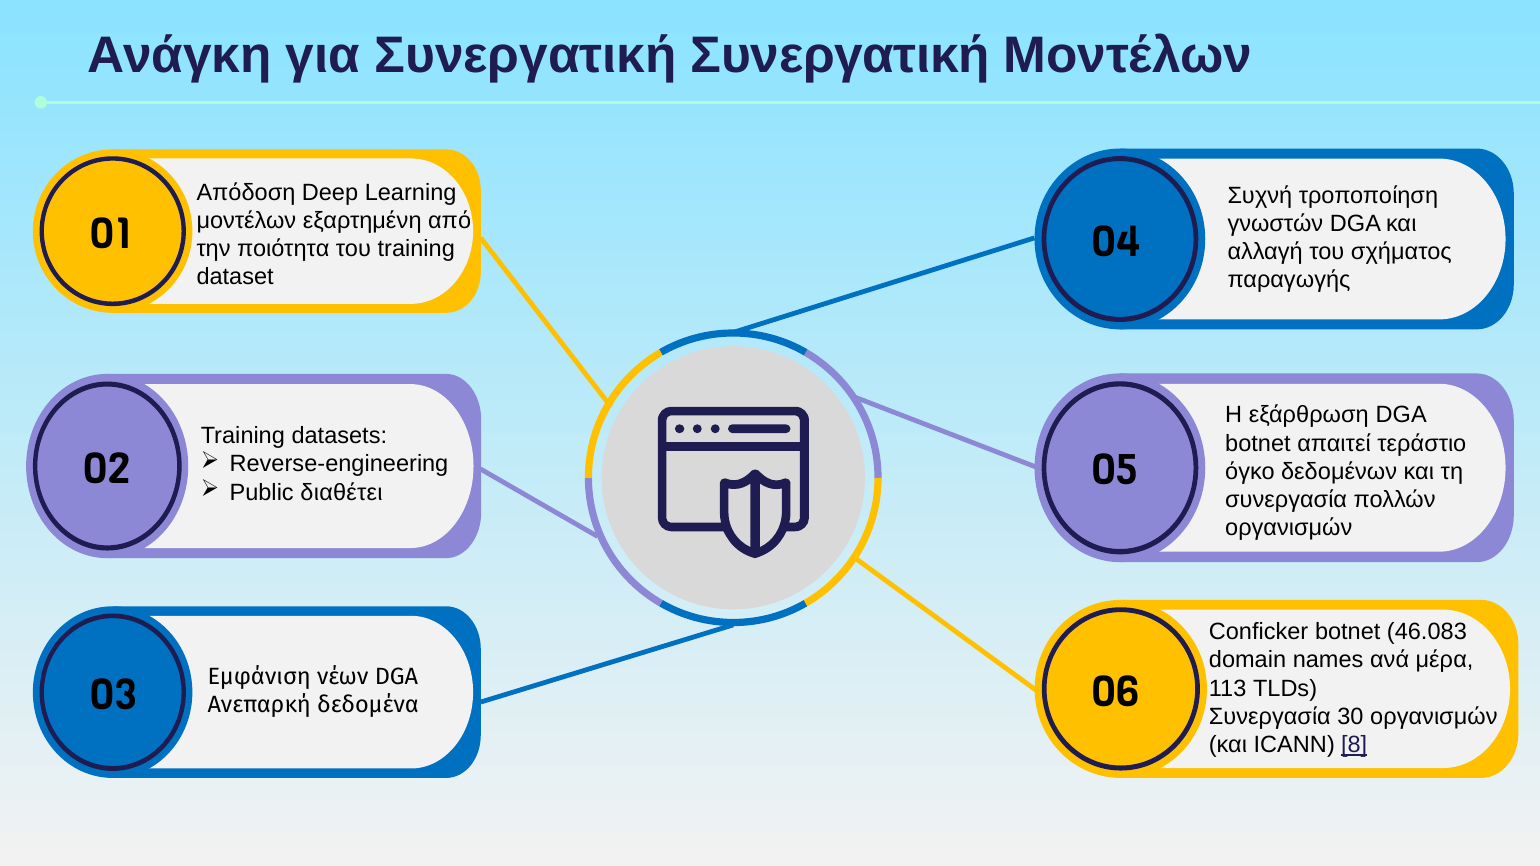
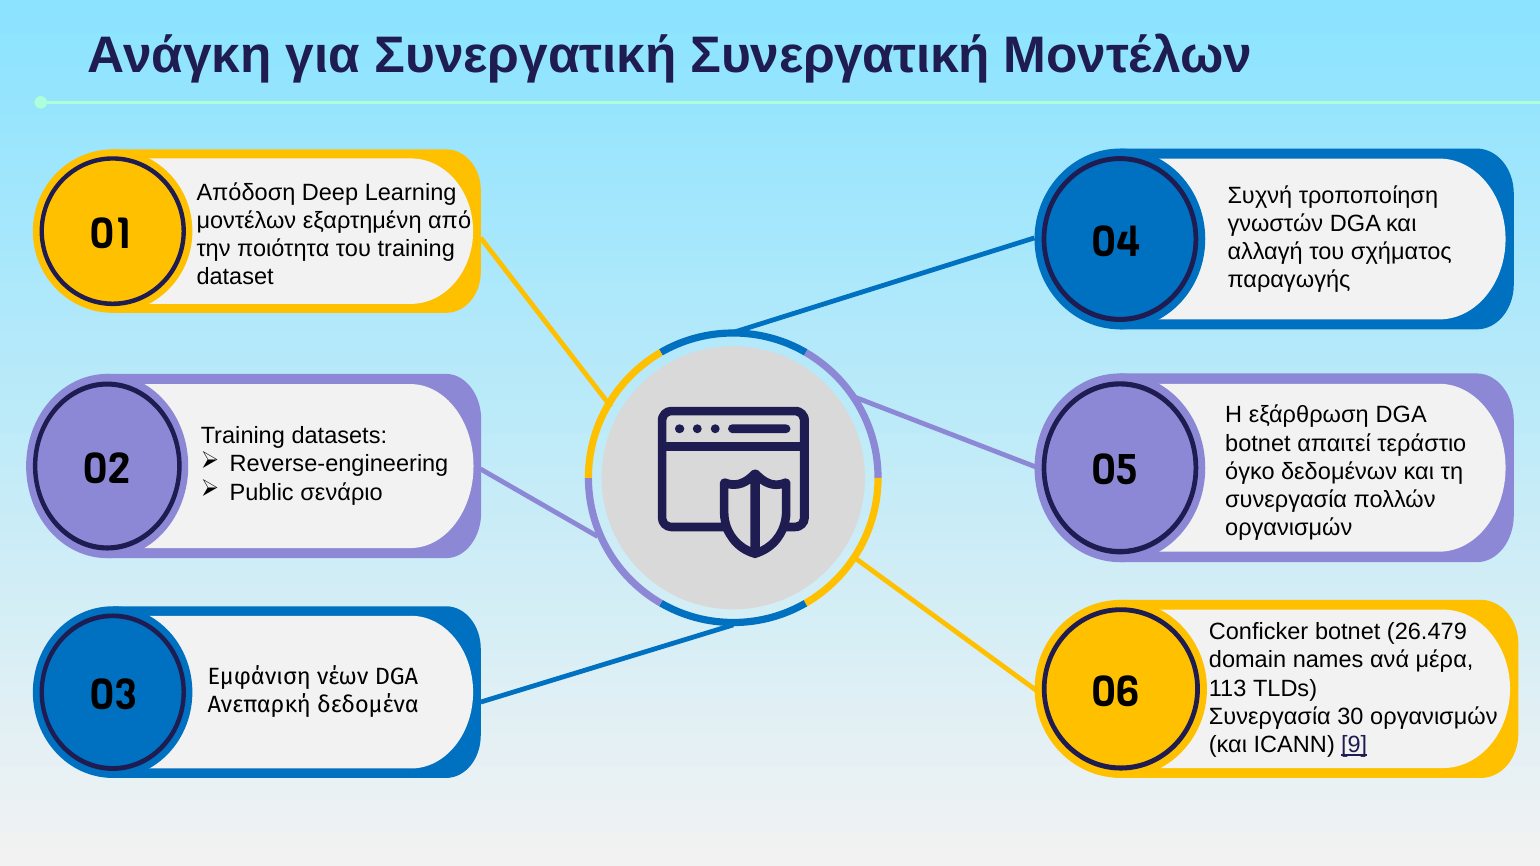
διαθέτει: διαθέτει -> σενάριο (342, 493)
46.083: 46.083 -> 26.479 (1427, 632)
8: 8 -> 9 (1354, 745)
